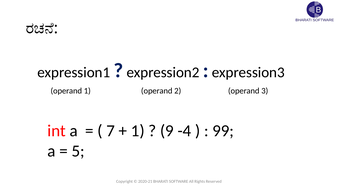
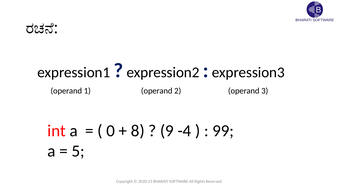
7: 7 -> 0 (111, 131)
1: 1 -> 8 (138, 131)
